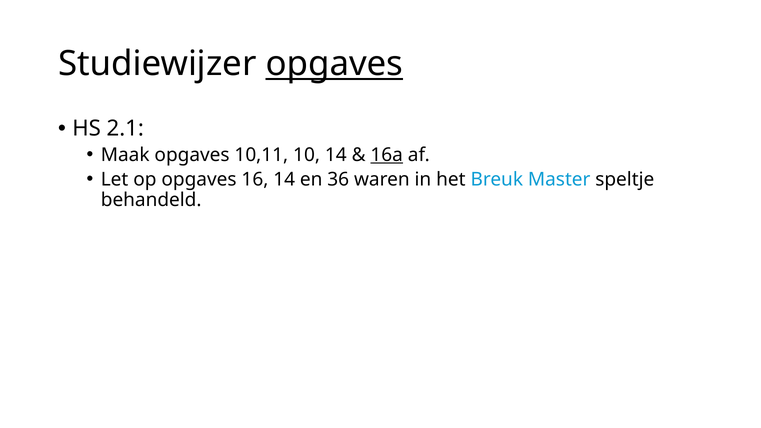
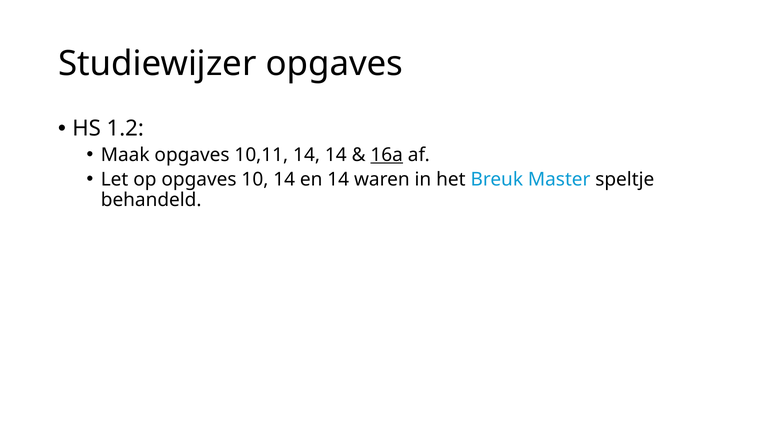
opgaves underline: present -> none (334, 64)
2.1: 2.1 -> 1.2 (125, 129)
10,11 10: 10 -> 14 (307, 155)
16: 16 -> 10 (255, 179)
en 36: 36 -> 14 (338, 179)
